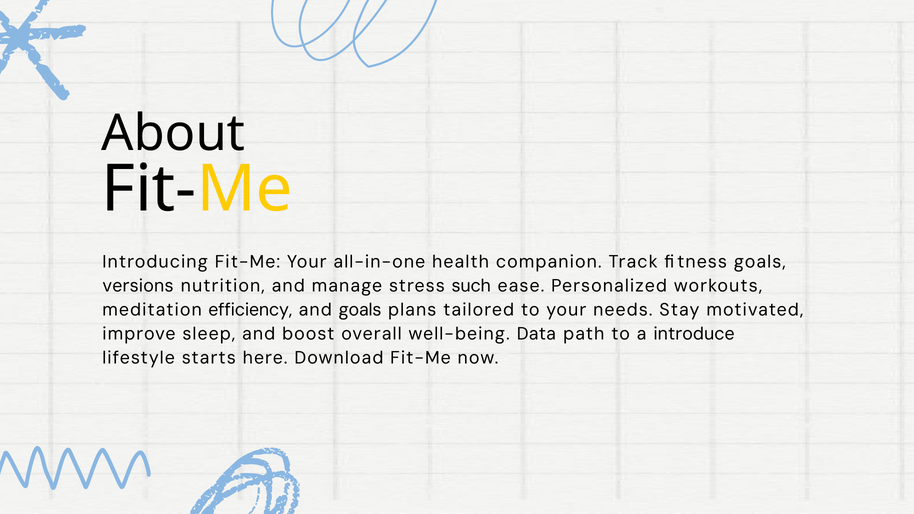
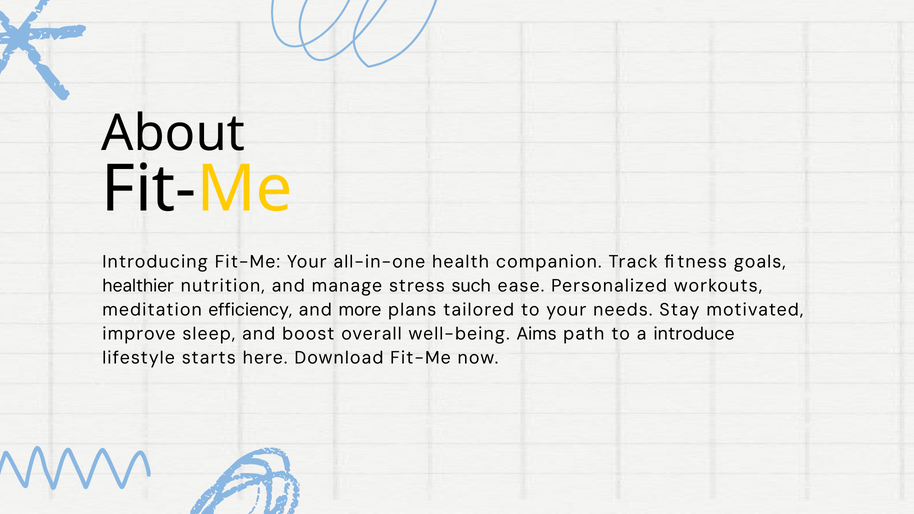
versions: versions -> healthier (138, 286)
and goals: goals -> more (360, 310)
Data: Data -> Aims (537, 334)
